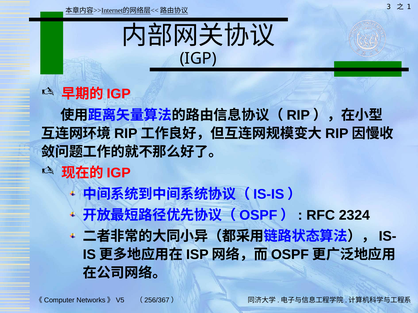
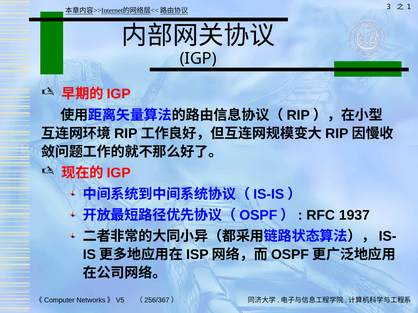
2324: 2324 -> 1937 (354, 216)
